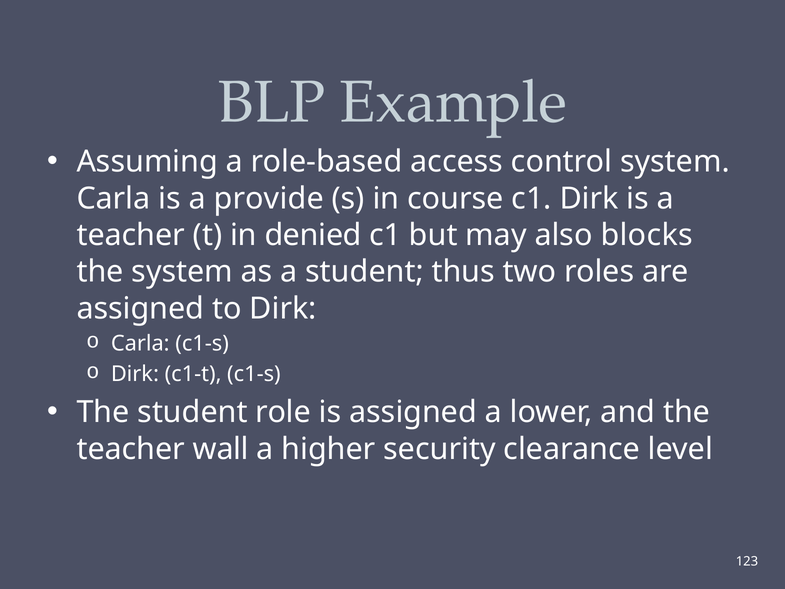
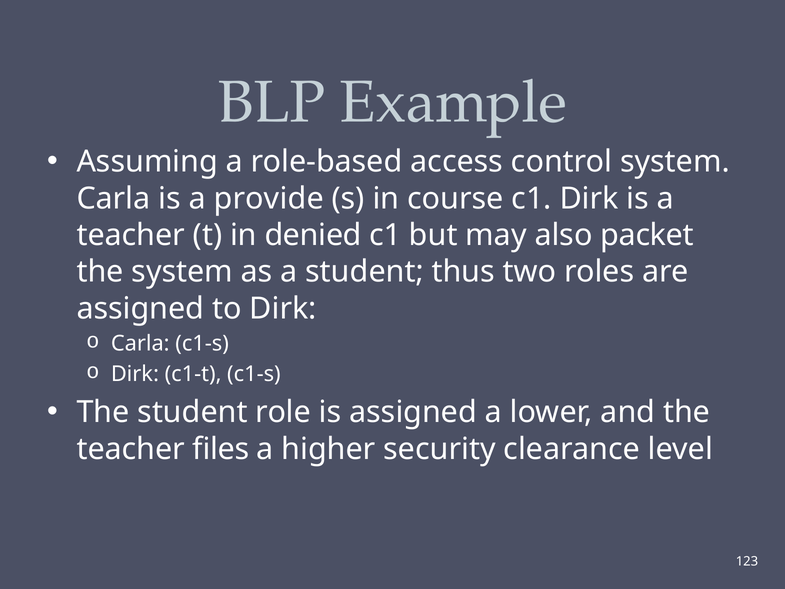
blocks: blocks -> packet (647, 235)
wall: wall -> files (221, 449)
